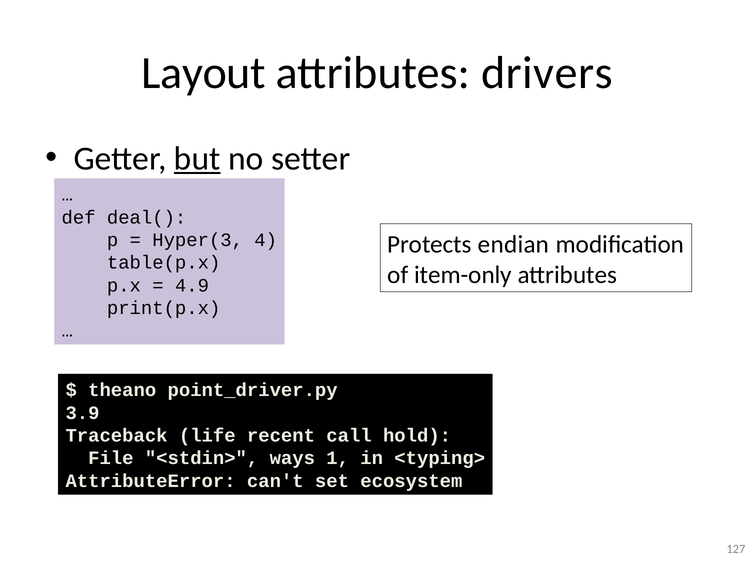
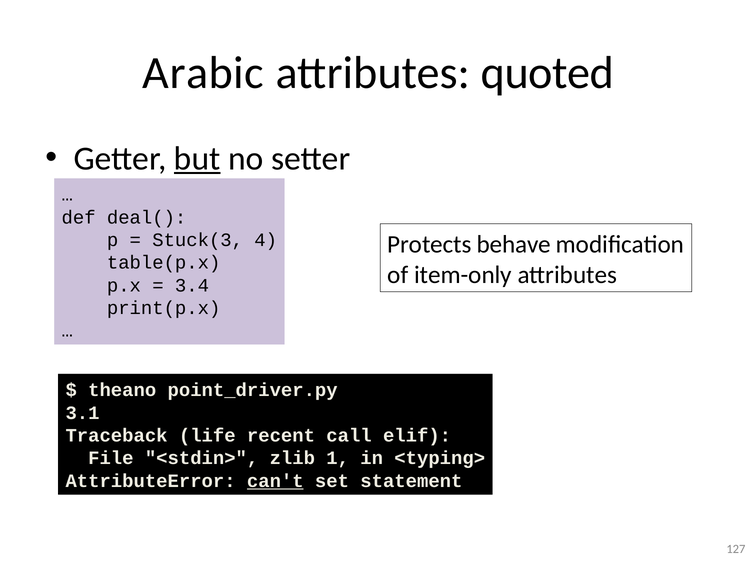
Layout: Layout -> Arabic (203, 73)
drivers: drivers -> quoted (547, 73)
Hyper(3: Hyper(3 -> Stuck(3 (198, 240)
endian: endian -> behave (514, 245)
4.9: 4.9 -> 3.4 (192, 285)
3.9: 3.9 -> 3.1 (83, 413)
hold: hold -> elif (417, 436)
ways: ways -> zlib (292, 458)
can't underline: none -> present (275, 481)
ecosystem: ecosystem -> statement (411, 481)
